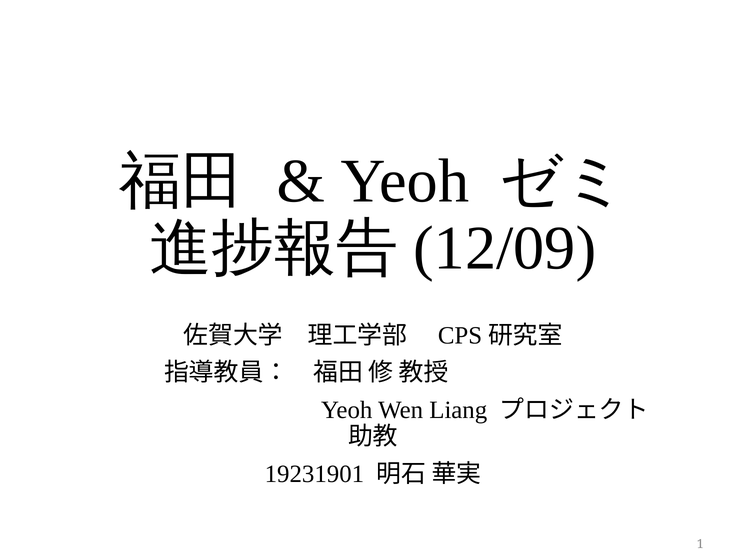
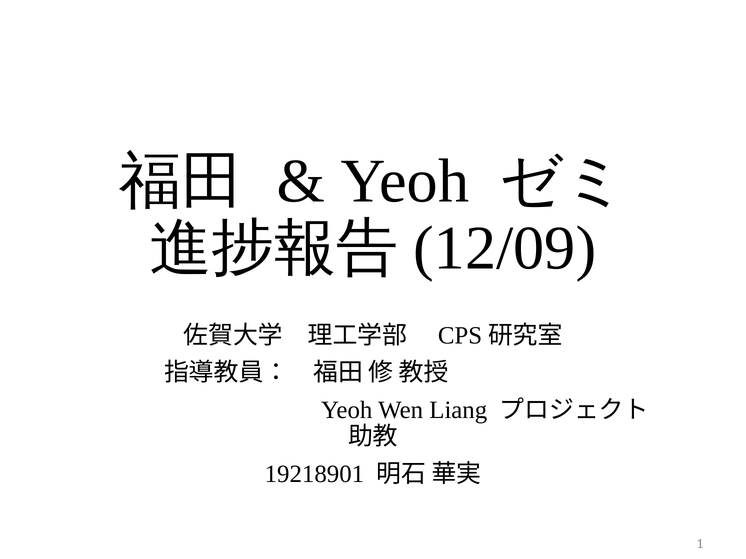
19231901: 19231901 -> 19218901 (314, 474)
